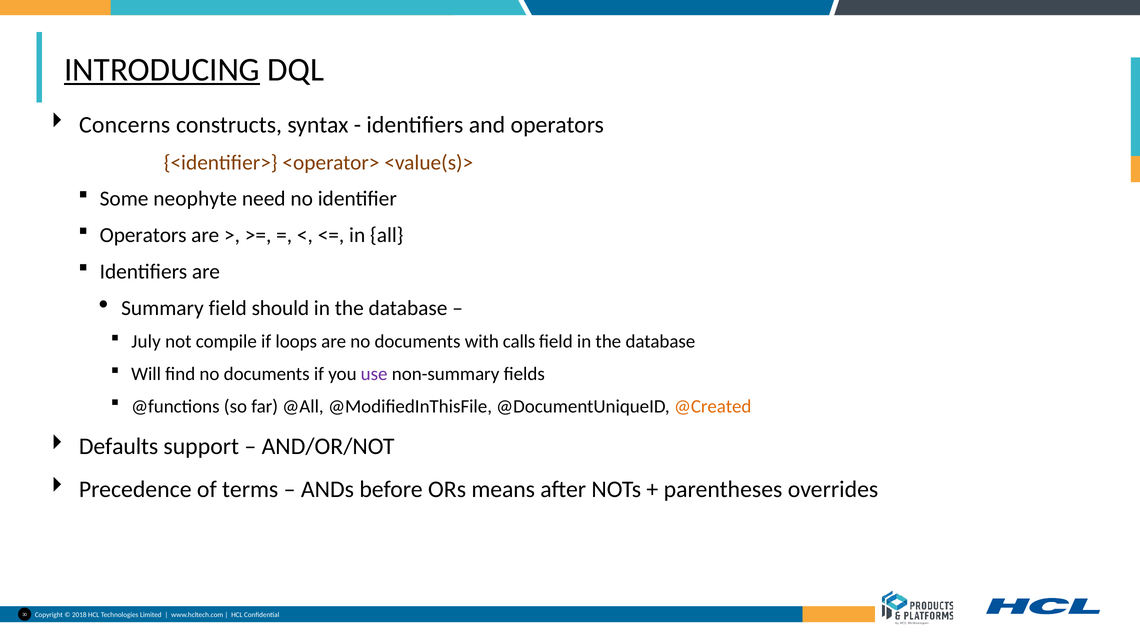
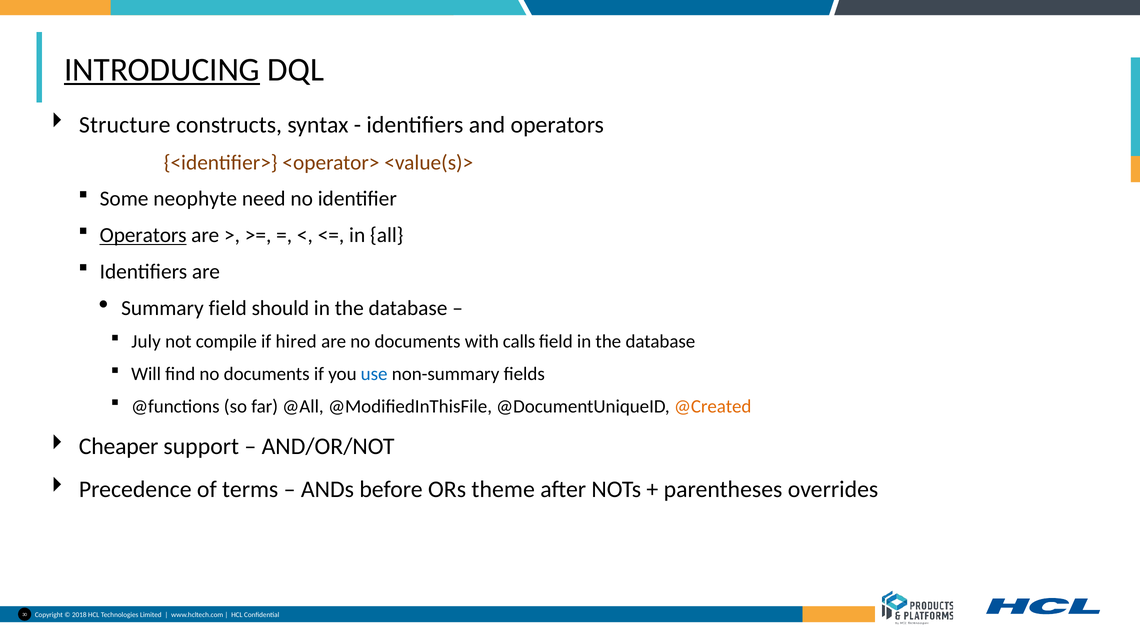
Concerns: Concerns -> Structure (125, 125)
Operators underline: none -> present (143, 235)
loops: loops -> hired (296, 341)
use colour: purple -> blue (374, 374)
Defaults: Defaults -> Cheaper (119, 446)
means: means -> theme (503, 489)
